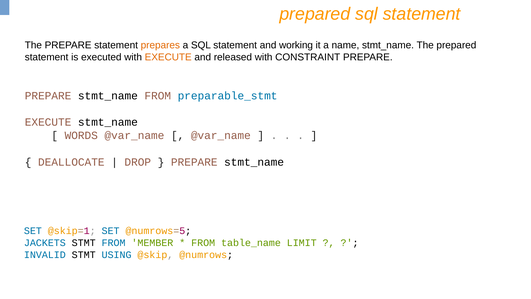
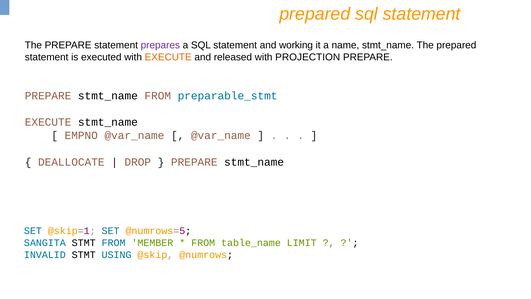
prepares colour: orange -> purple (160, 45)
CONSTRAINT: CONSTRAINT -> PROJECTION (308, 57)
WORDS: WORDS -> EMPNO (81, 135)
JACKETS: JACKETS -> SANGITA (45, 243)
